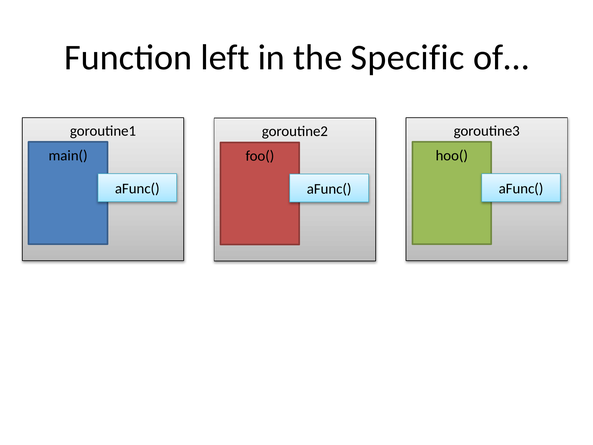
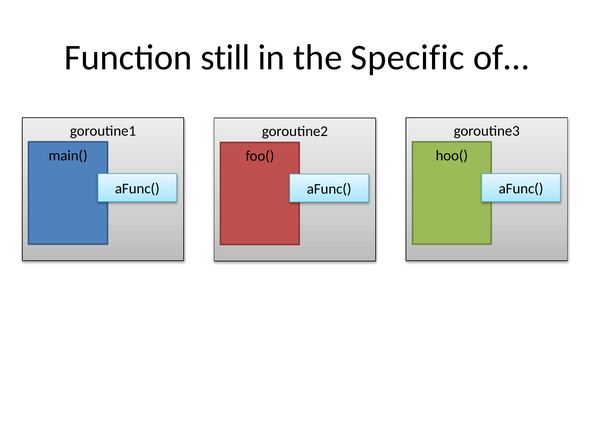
left: left -> still (225, 57)
